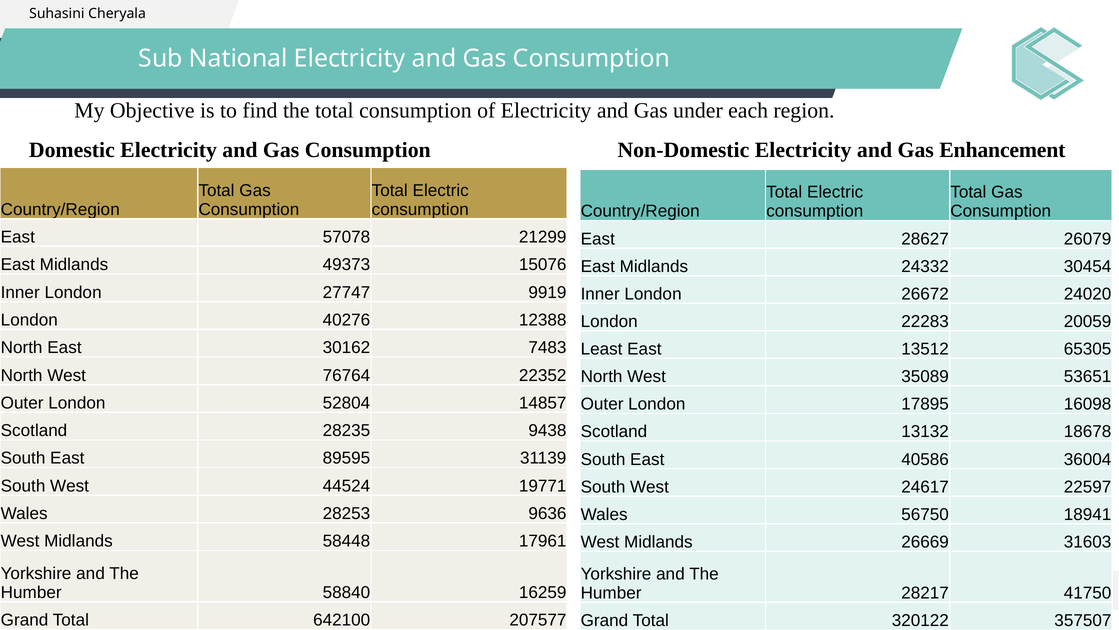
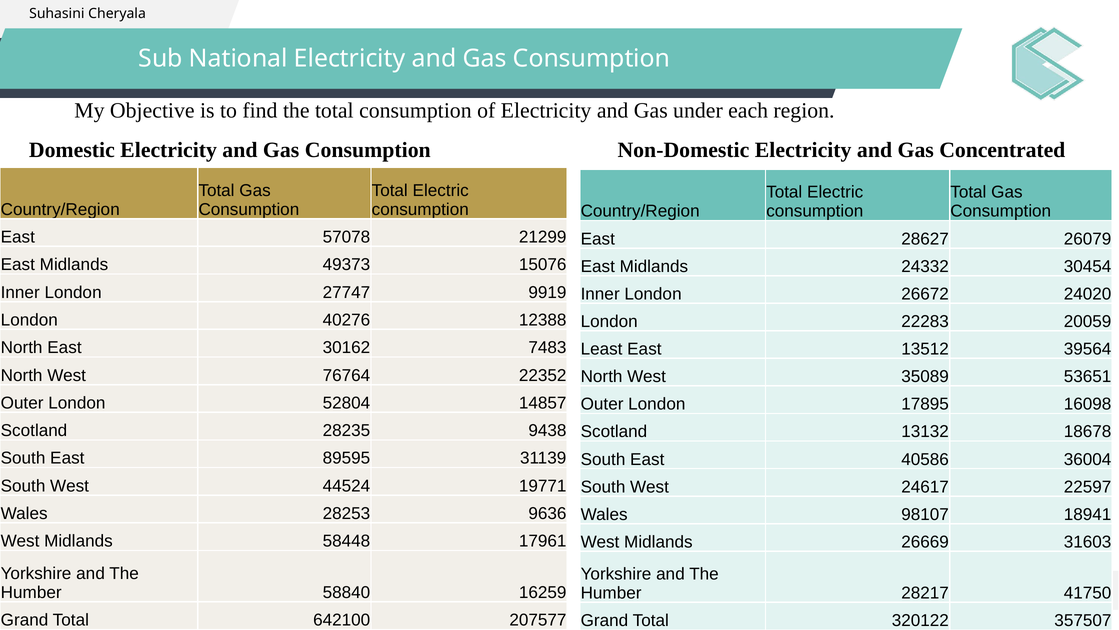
Enhancement: Enhancement -> Concentrated (1002, 150)
65305: 65305 -> 39564 (1088, 349)
56750: 56750 -> 98107 (925, 514)
